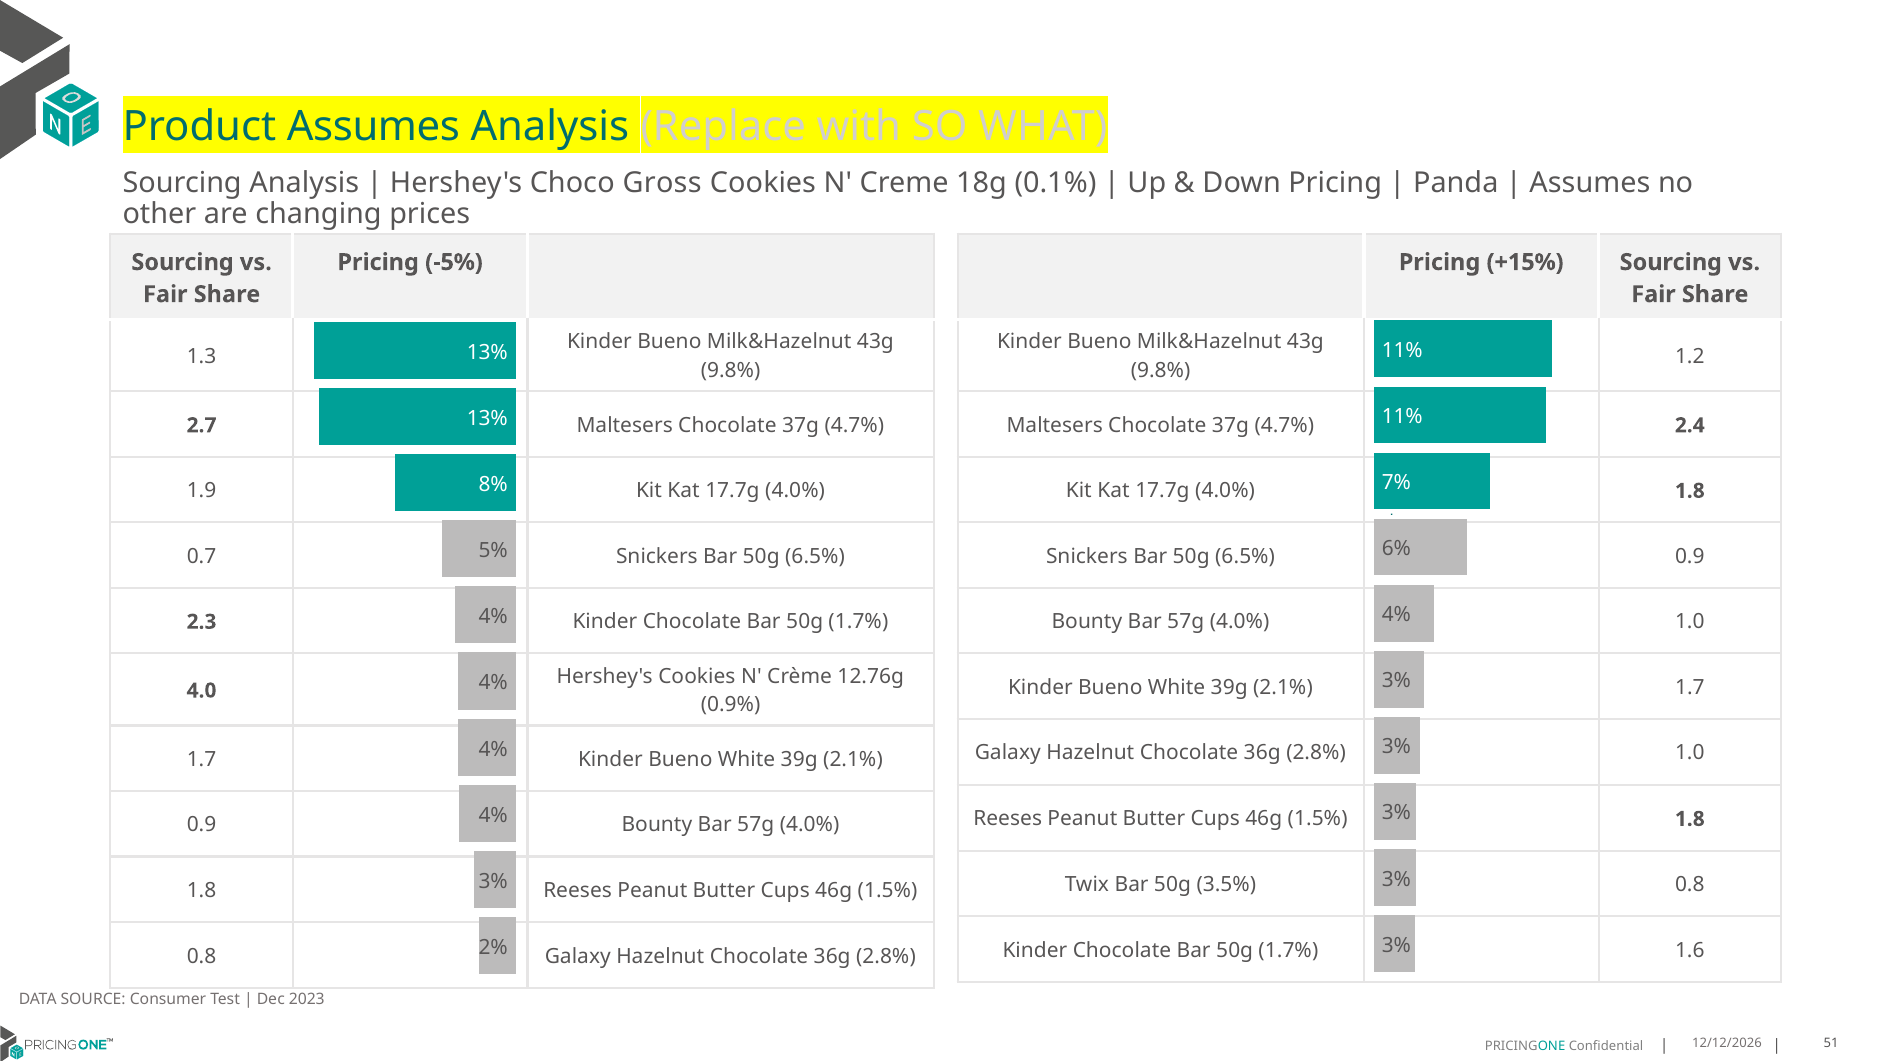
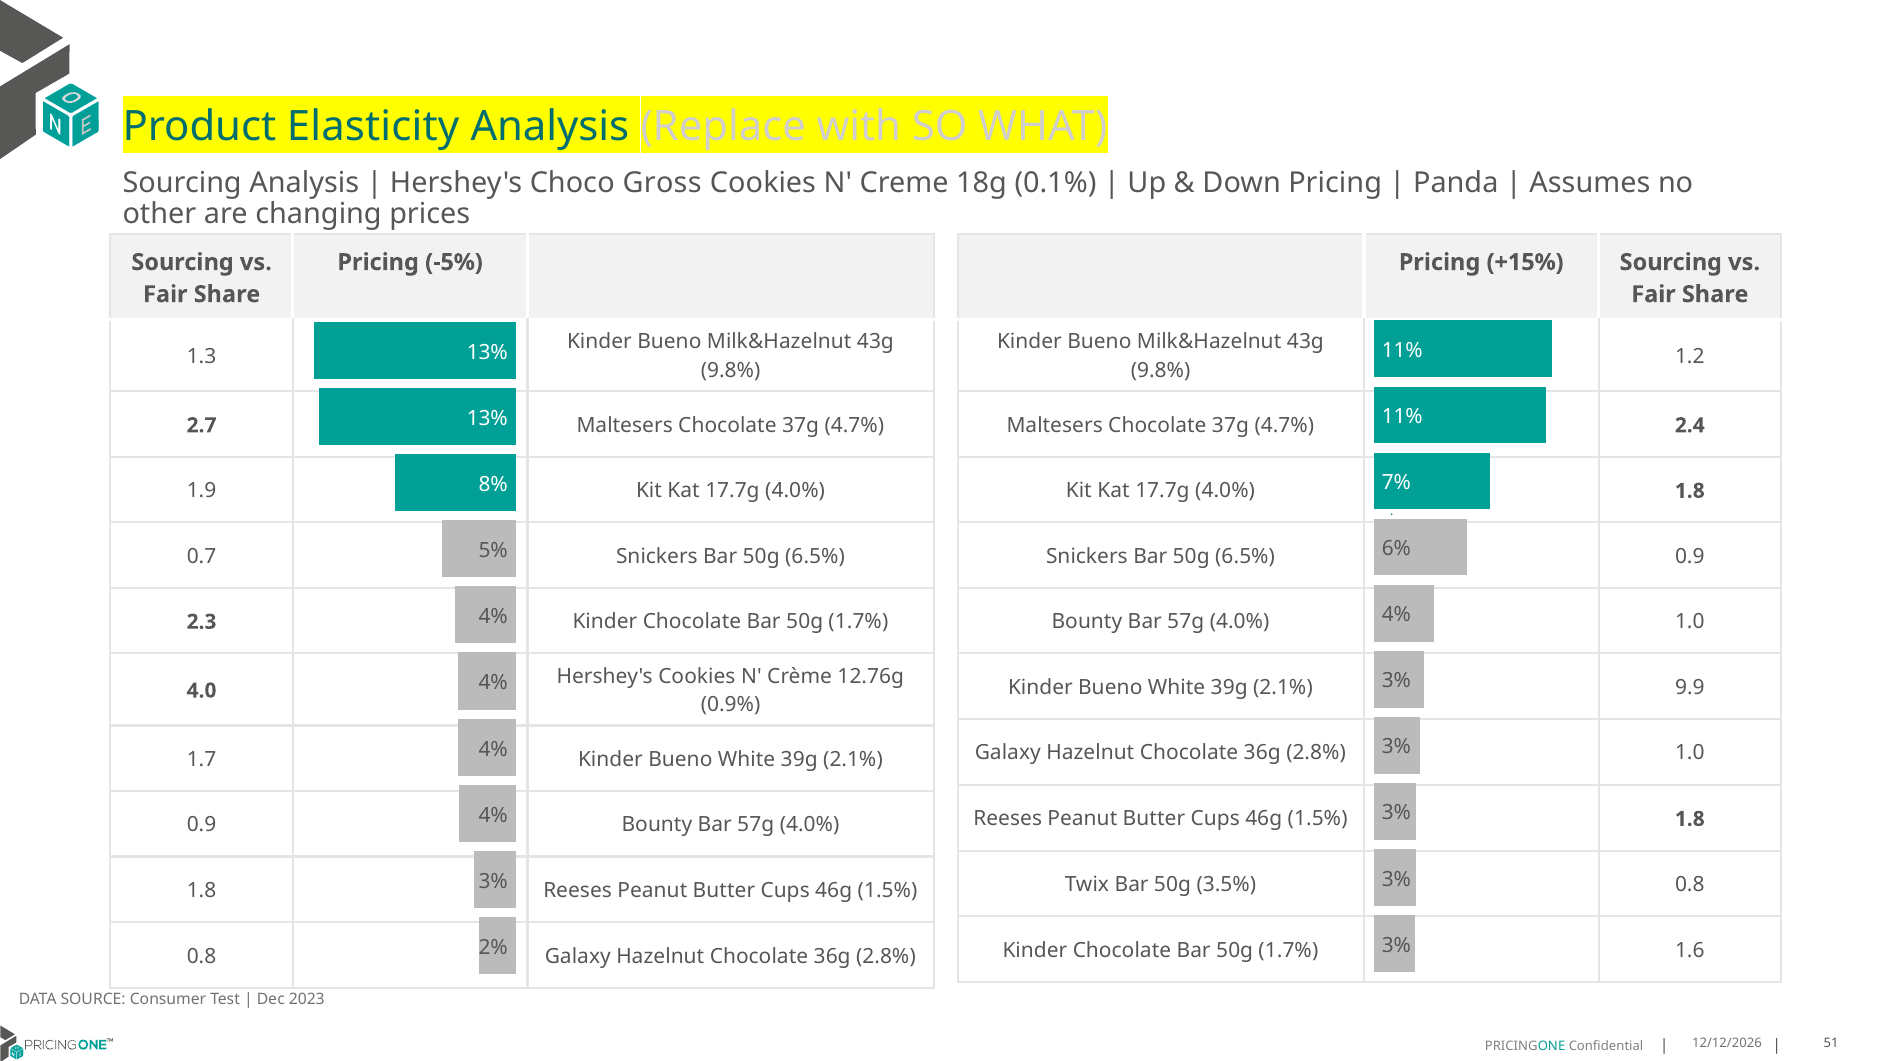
Product Assumes: Assumes -> Elasticity (373, 127)
2.1% 1.7: 1.7 -> 9.9 (1690, 687)
